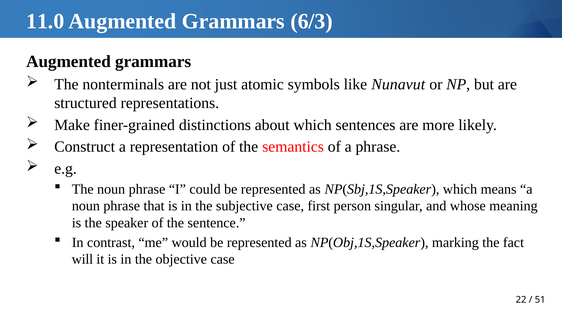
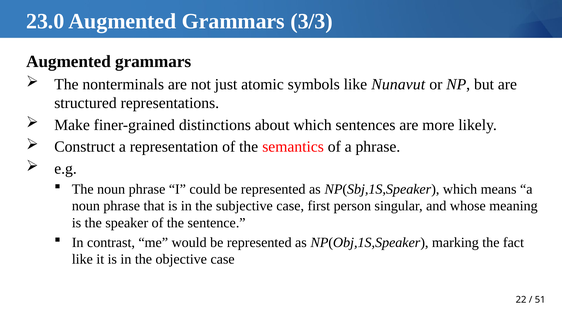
11.0: 11.0 -> 23.0 (45, 21)
6/3: 6/3 -> 3/3 (312, 21)
will: will -> like (82, 259)
